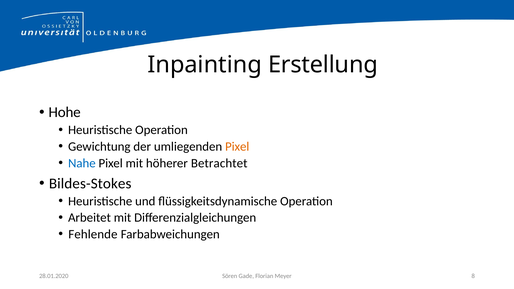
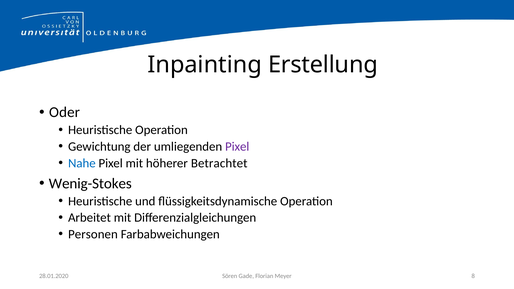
Hohe: Hohe -> Oder (64, 112)
Pixel colour: orange -> purple (237, 147)
Bildes-Stokes: Bildes-Stokes -> Wenig-Stokes (90, 184)
Fehlende: Fehlende -> Personen (93, 234)
